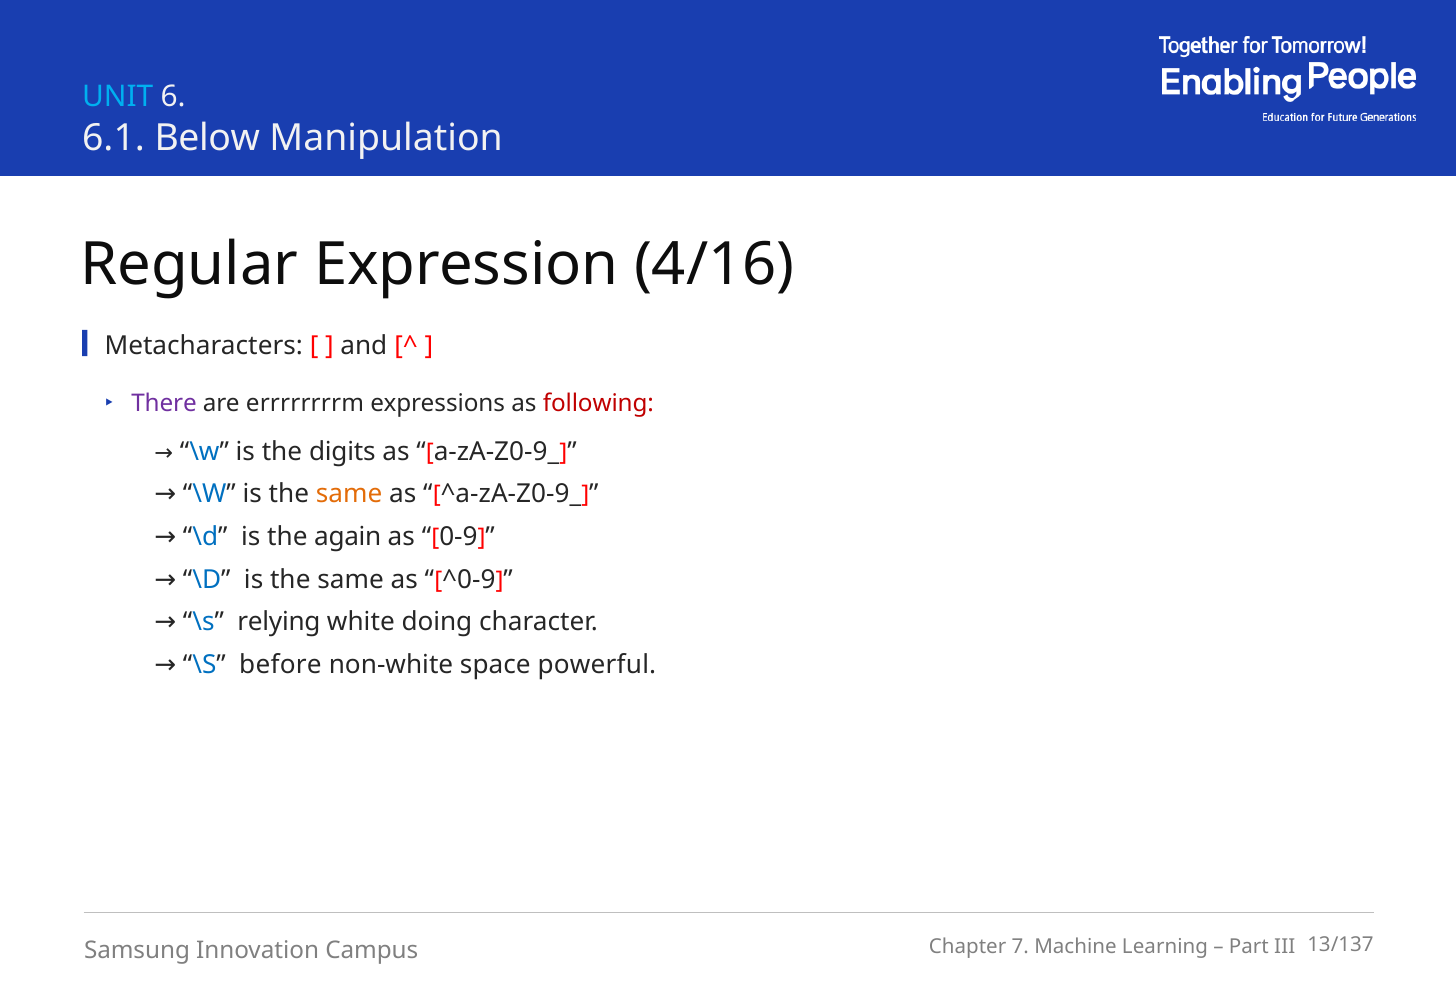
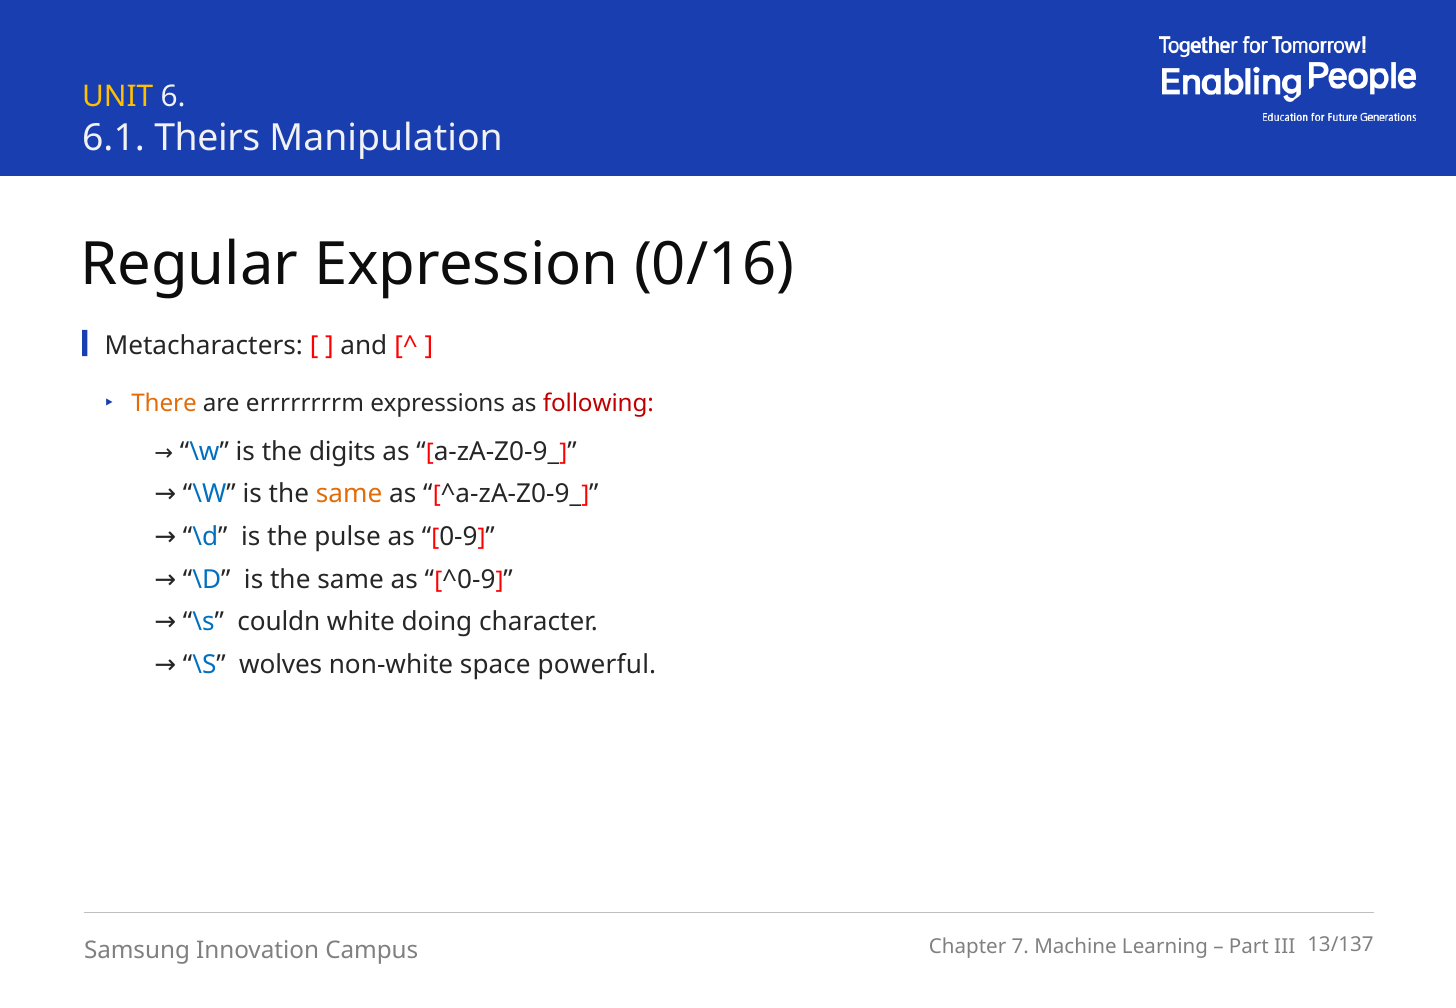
UNIT colour: light blue -> yellow (118, 97)
Below: Below -> Theirs (207, 138)
4/16: 4/16 -> 0/16 (714, 265)
There colour: purple -> orange (164, 404)
again: again -> pulse (348, 537)
relying: relying -> couldn (279, 622)
before: before -> wolves (281, 665)
